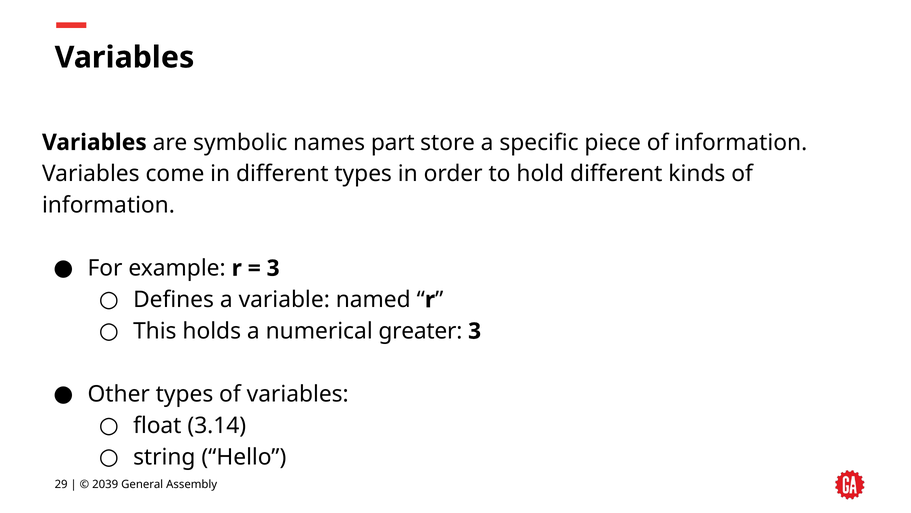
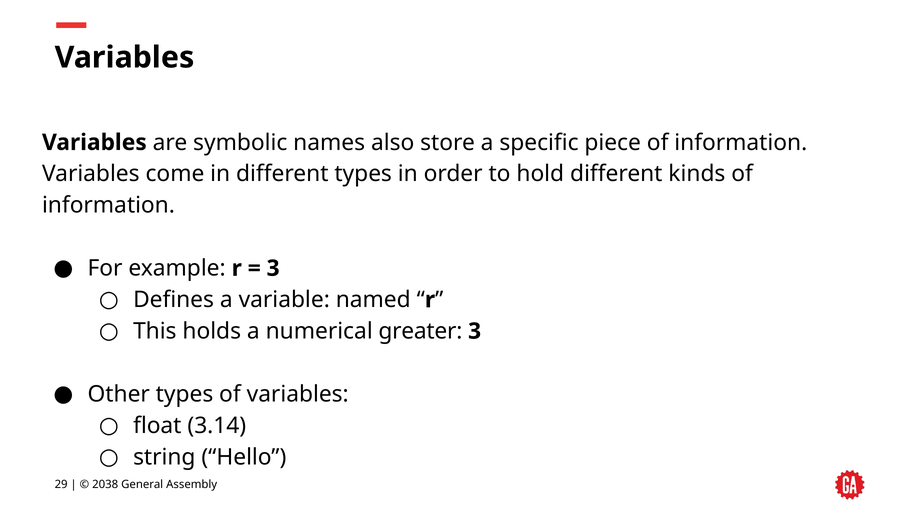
part: part -> also (393, 142)
2039: 2039 -> 2038 (105, 484)
